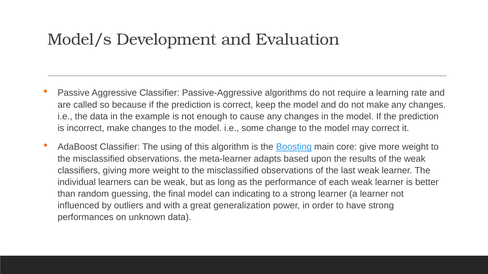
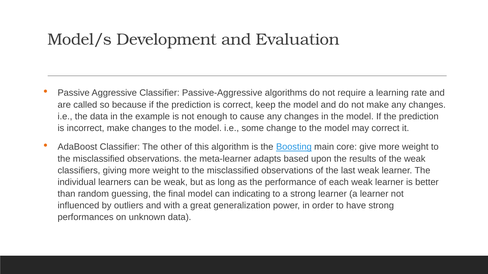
using: using -> other (171, 147)
